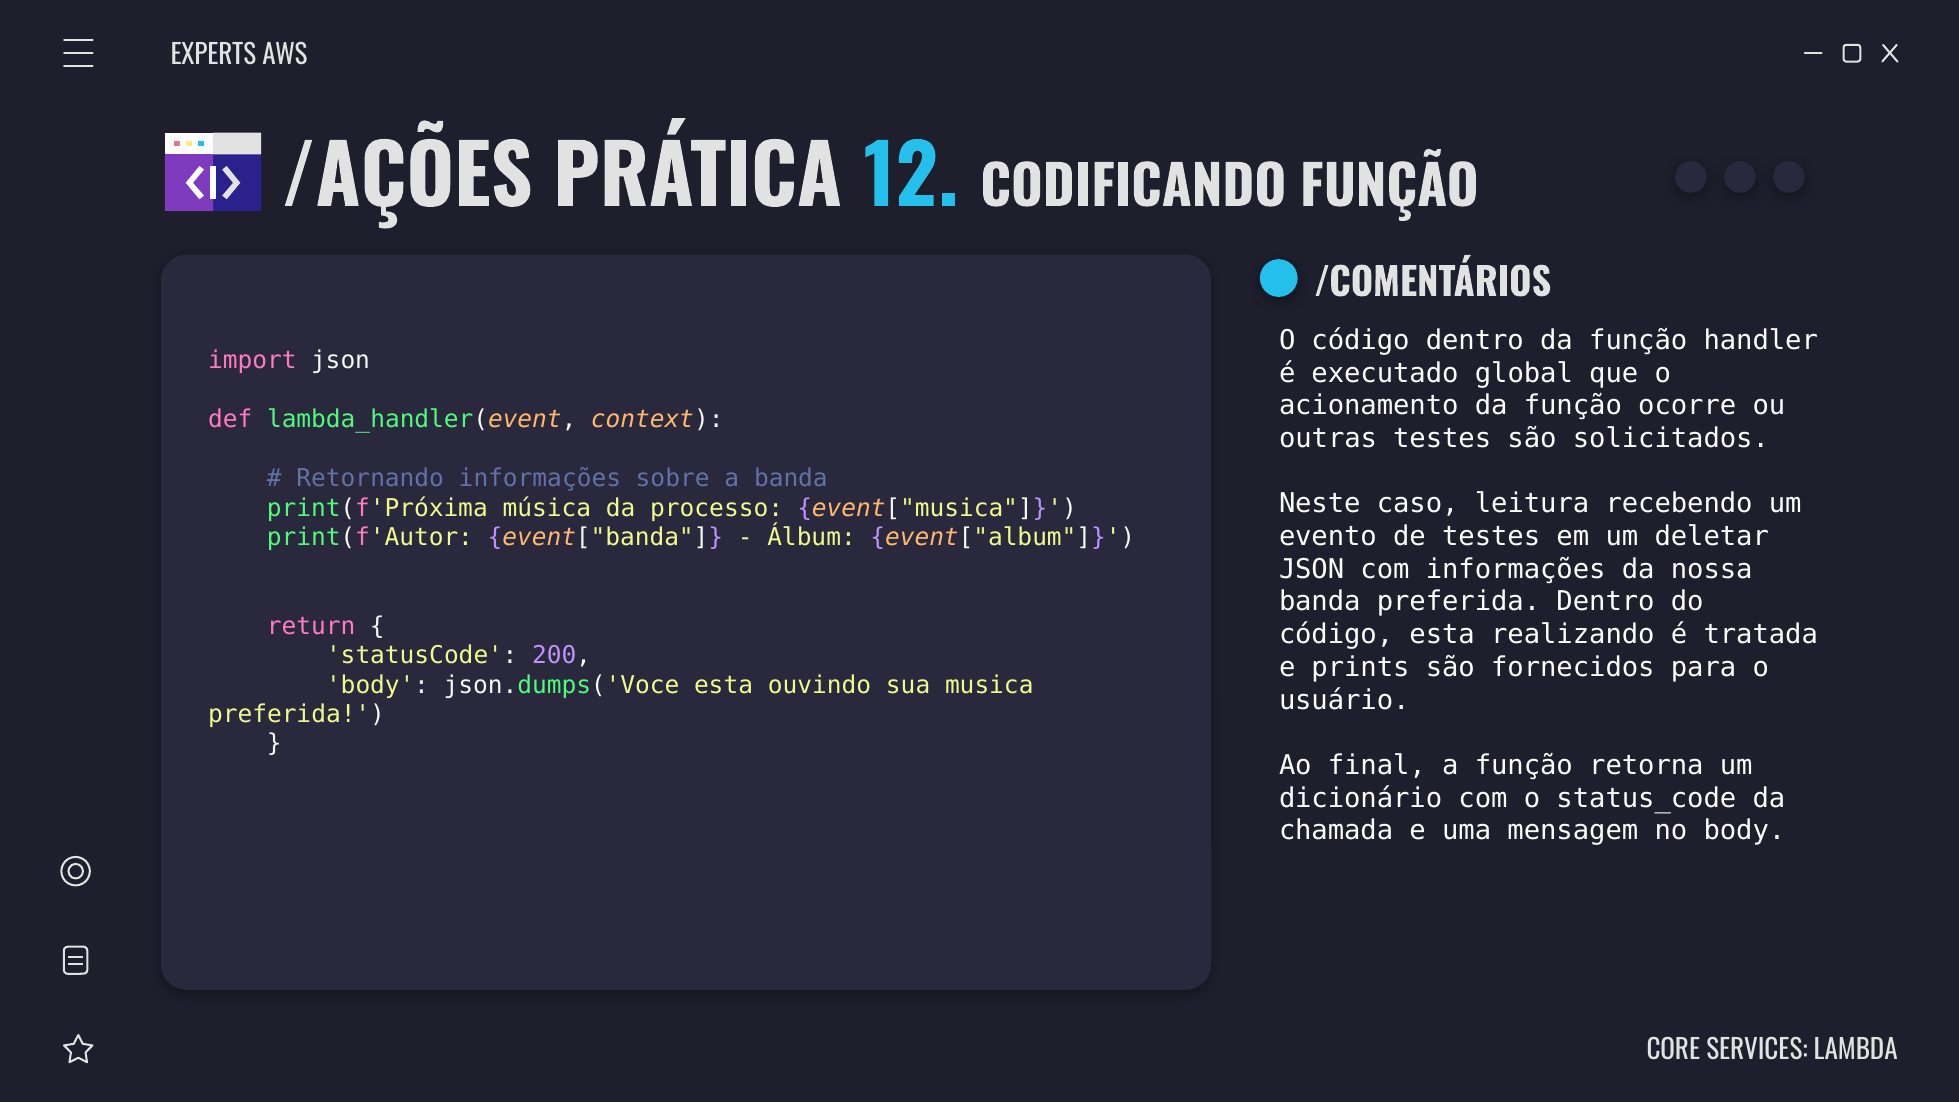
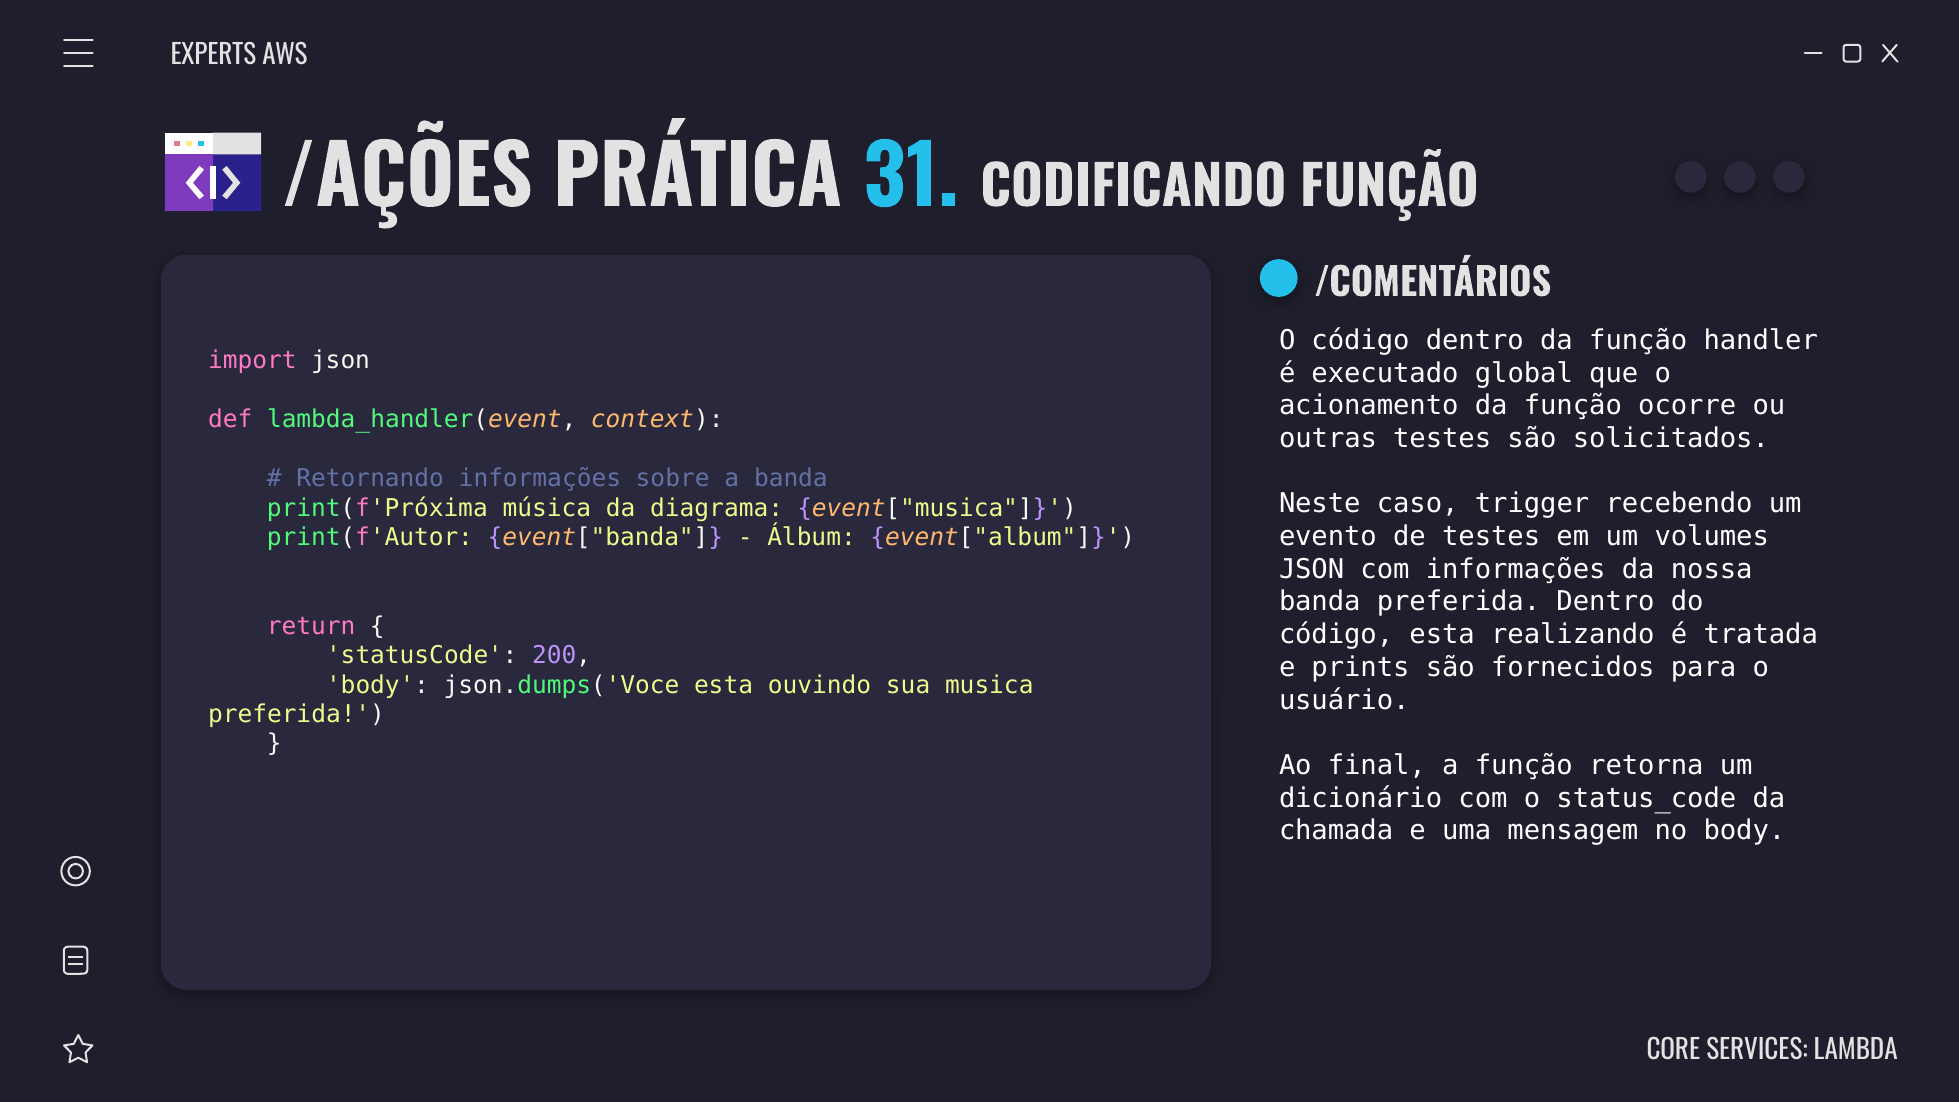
12: 12 -> 31 (911, 179)
leitura: leitura -> trigger (1532, 504)
processo: processo -> diagrama (717, 508)
deletar: deletar -> volumes (1712, 537)
